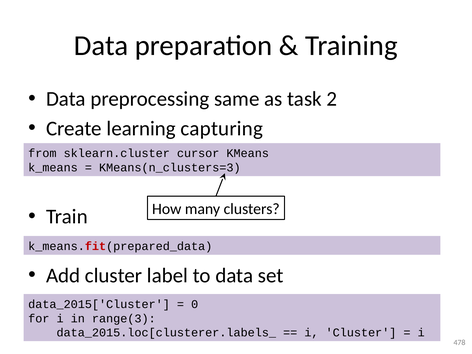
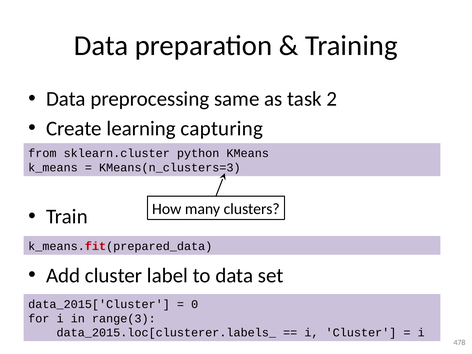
cursor: cursor -> python (198, 153)
